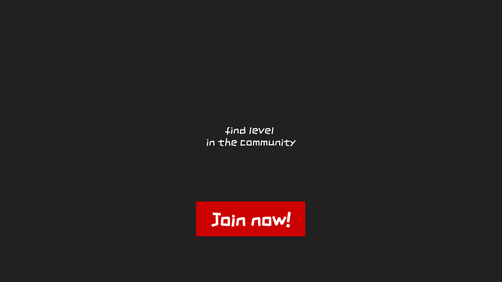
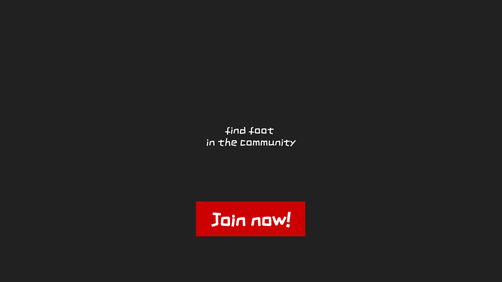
level: level -> foot (261, 131)
